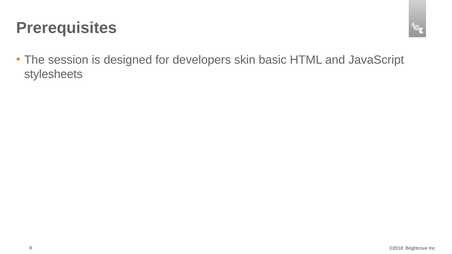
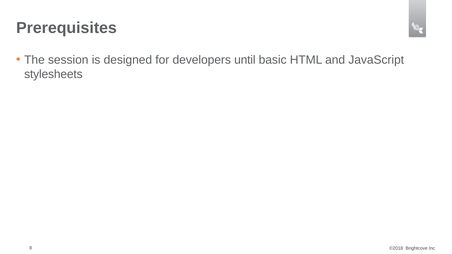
skin: skin -> until (245, 60)
